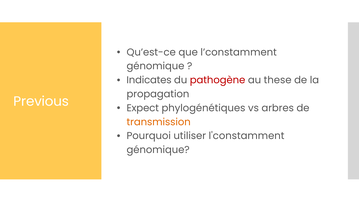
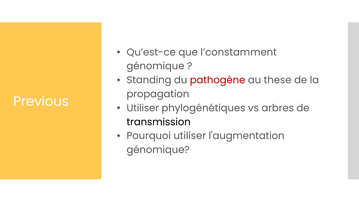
Indicates: Indicates -> Standing (149, 80)
Expect: Expect -> Utiliser (143, 108)
transmission colour: orange -> black (159, 122)
l'constamment: l'constamment -> l'augmentation (247, 136)
